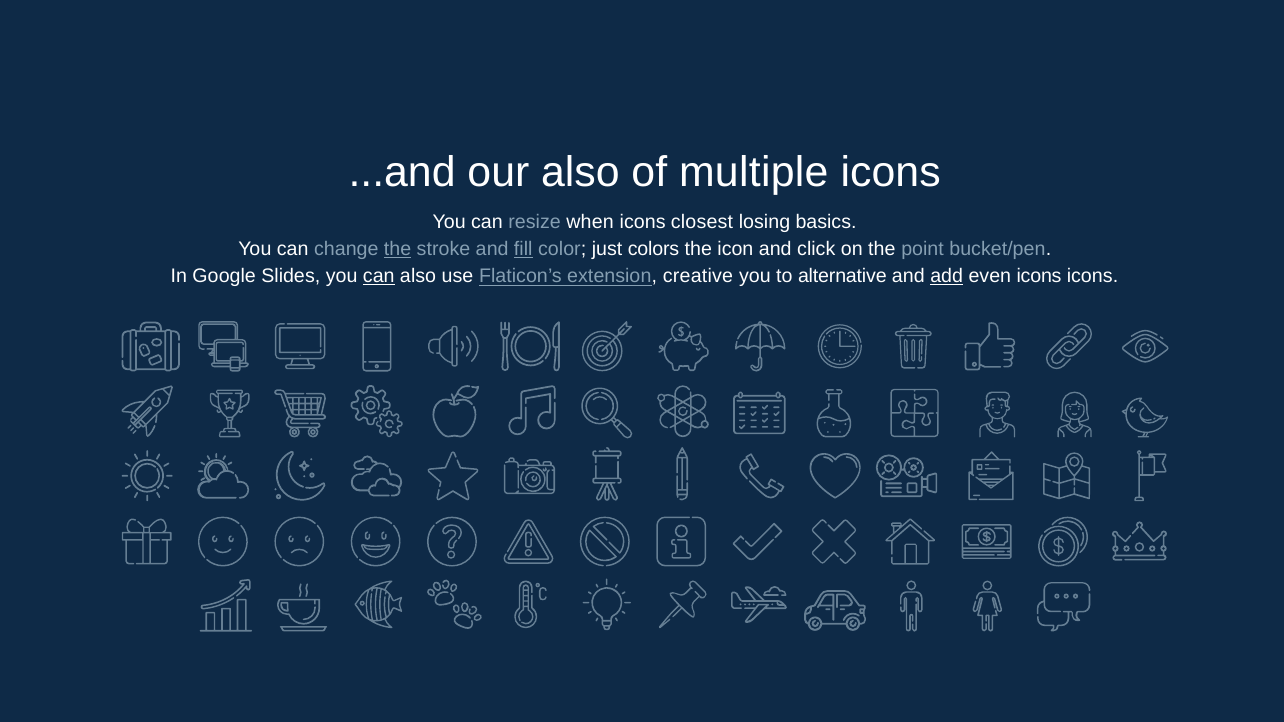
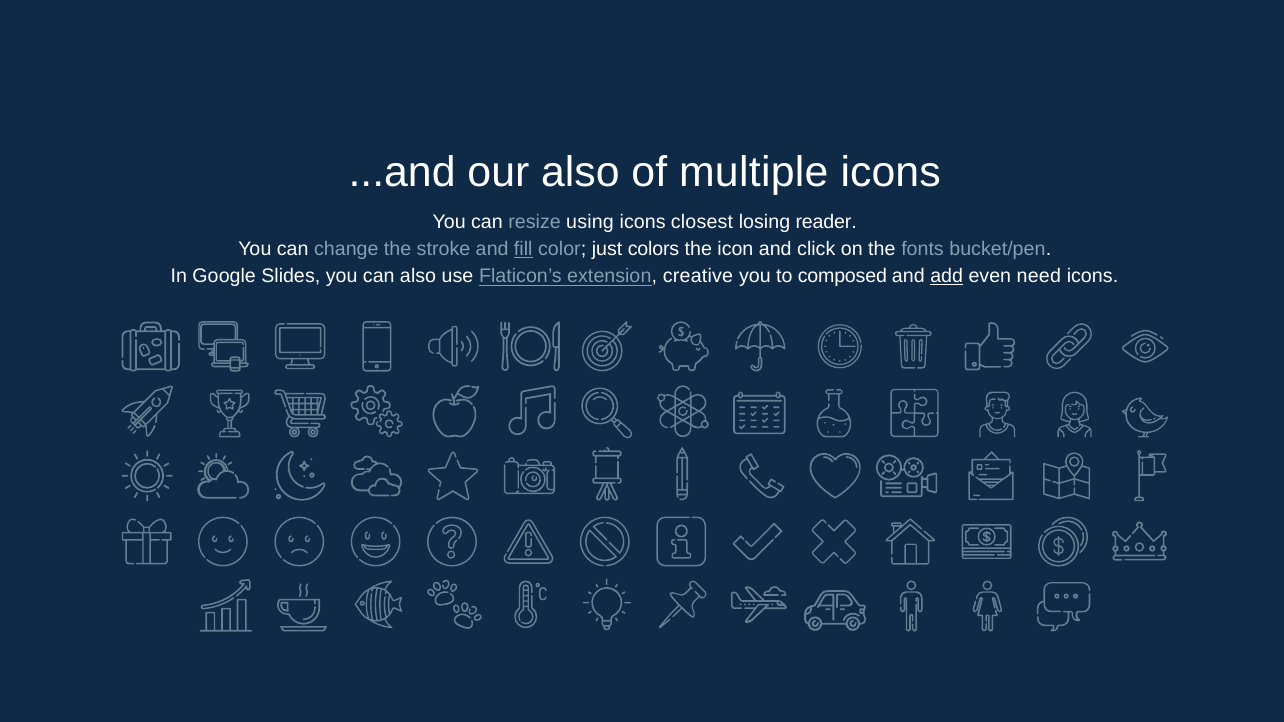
when: when -> using (590, 222)
basics: basics -> reader (826, 222)
the underline: present -> none (398, 250)
point: point -> fonts (923, 250)
can underline: present -> none (379, 277)
alternative: alternative -> composed (842, 277)
even icons: icons -> need (1039, 277)
